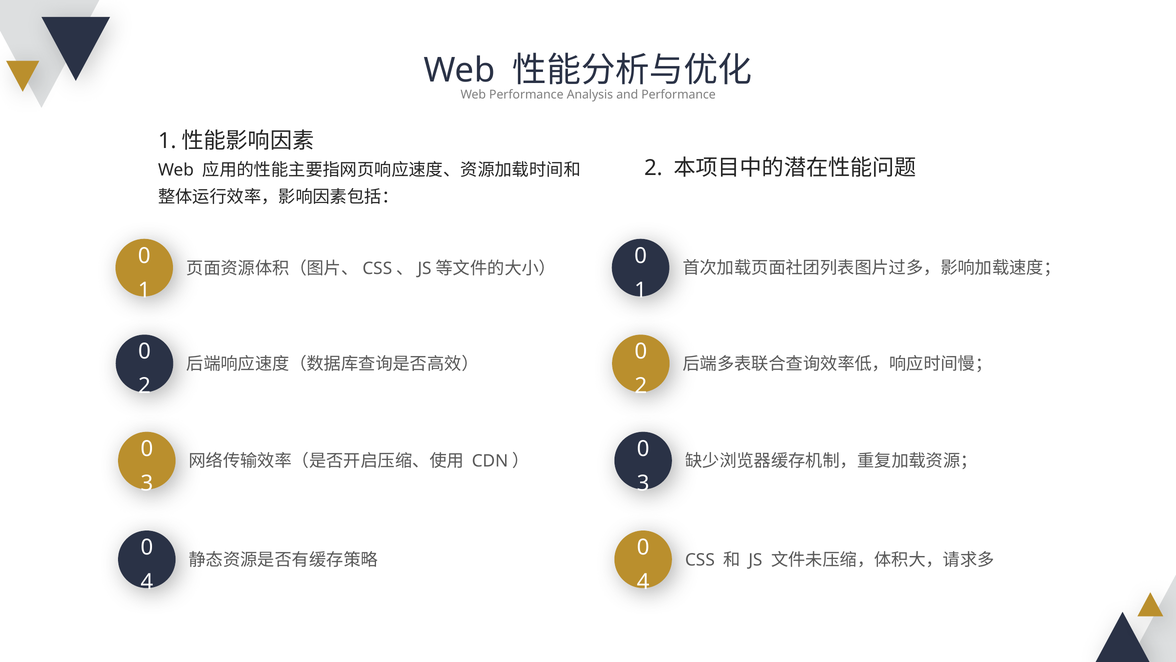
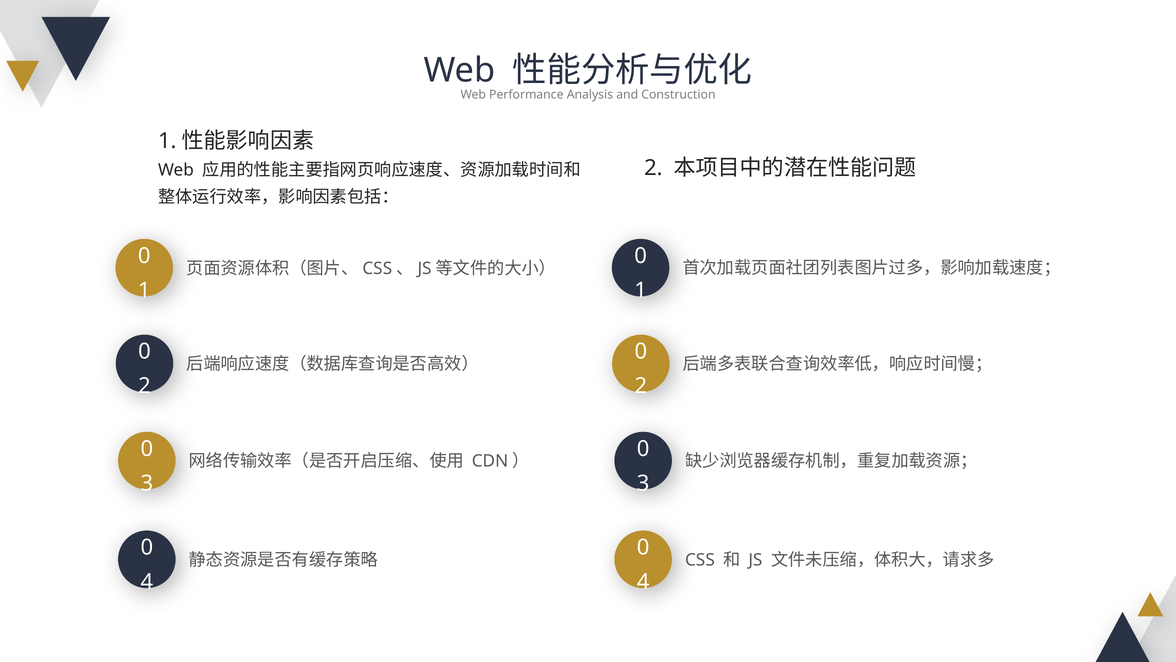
and Performance: Performance -> Construction (678, 94)
